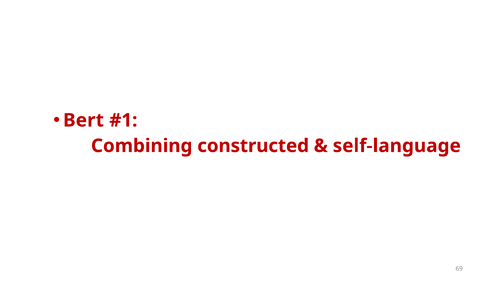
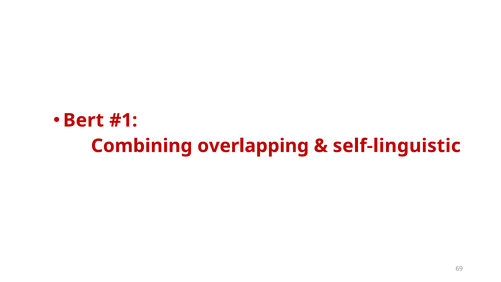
constructed: constructed -> overlapping (253, 146)
self-language: self-language -> self-linguistic (397, 146)
